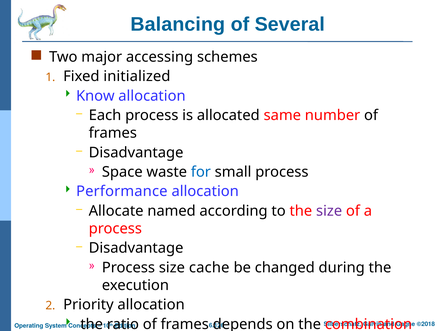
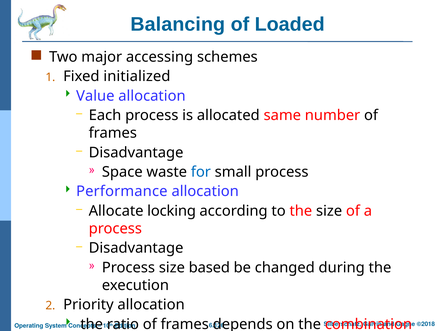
Several: Several -> Loaded (290, 24)
Know: Know -> Value (95, 96)
named: named -> locking (172, 211)
size colour: purple -> black (329, 211)
cache: cache -> based (209, 268)
